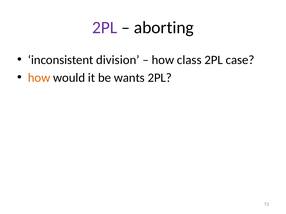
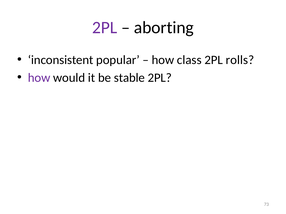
division: division -> popular (118, 60)
case: case -> rolls (240, 60)
how colour: orange -> purple (39, 78)
wants: wants -> stable (129, 78)
